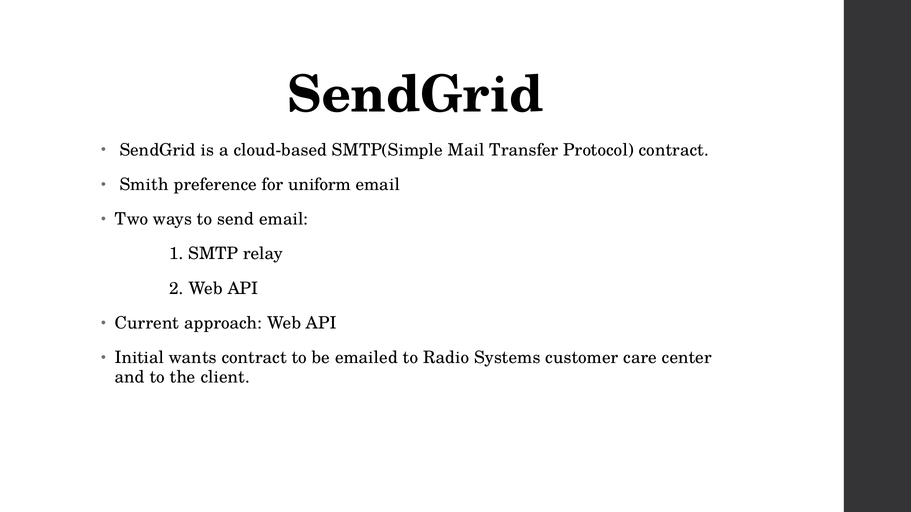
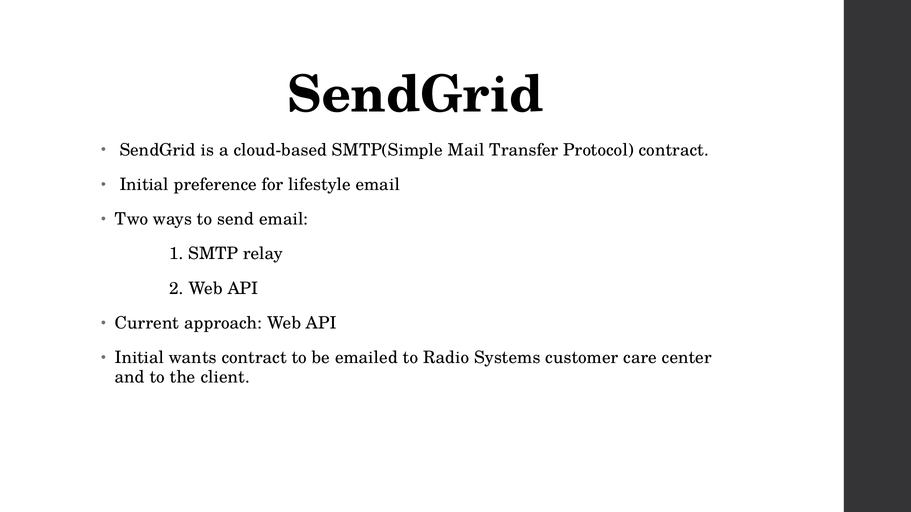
Smith: Smith -> Initial (144, 185)
uniform: uniform -> lifestyle (320, 185)
